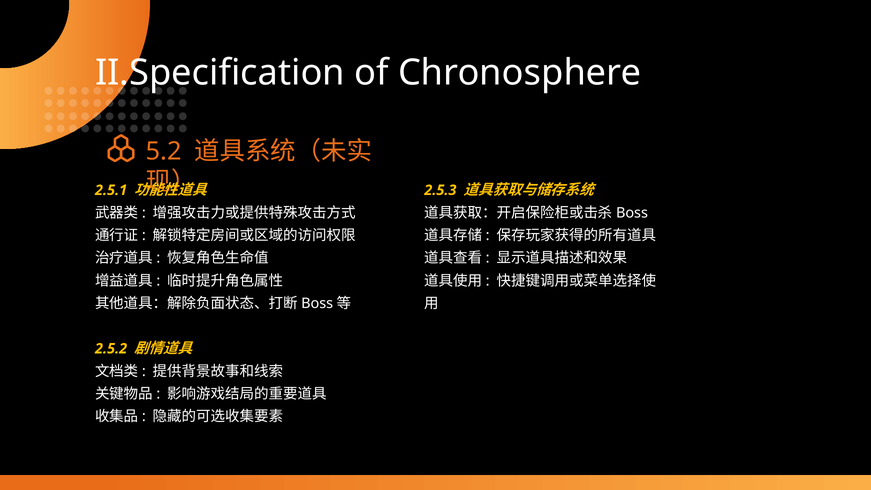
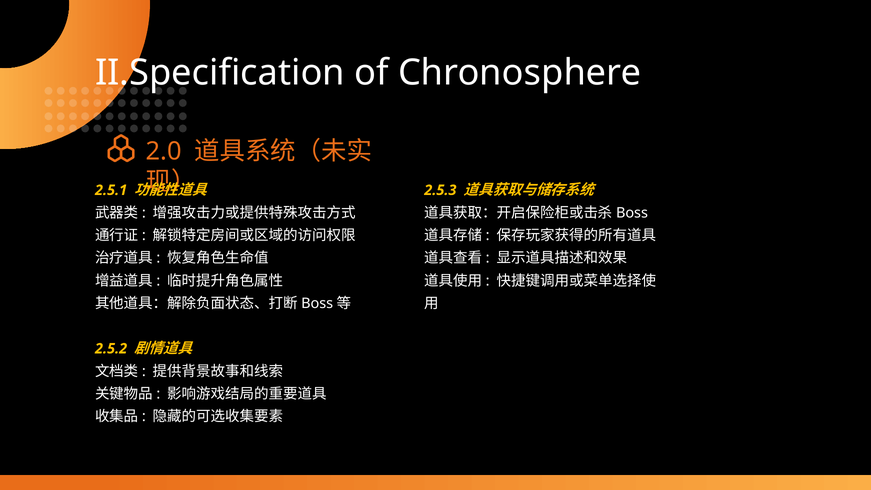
5.2: 5.2 -> 2.0 (164, 152)
